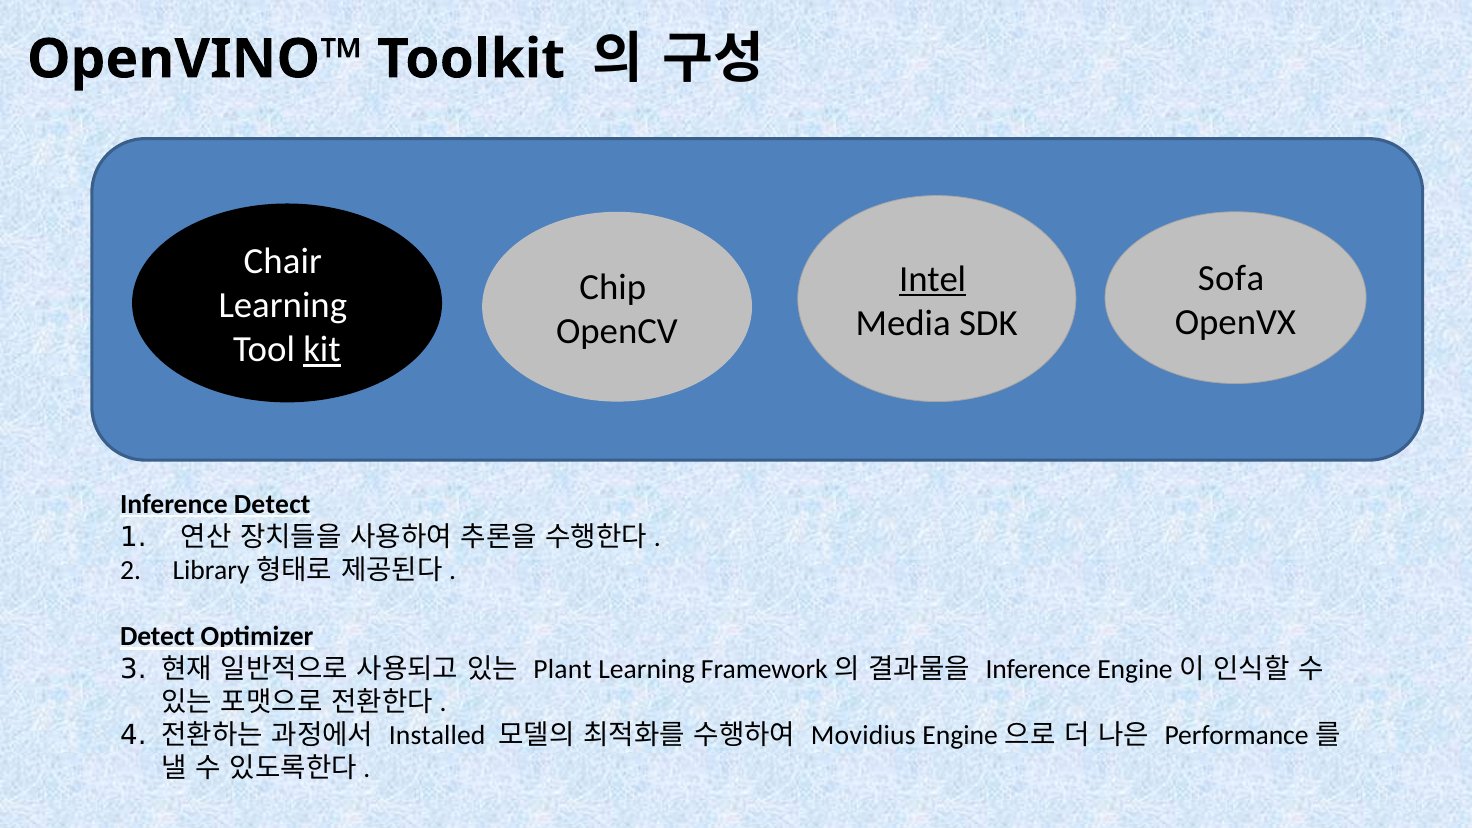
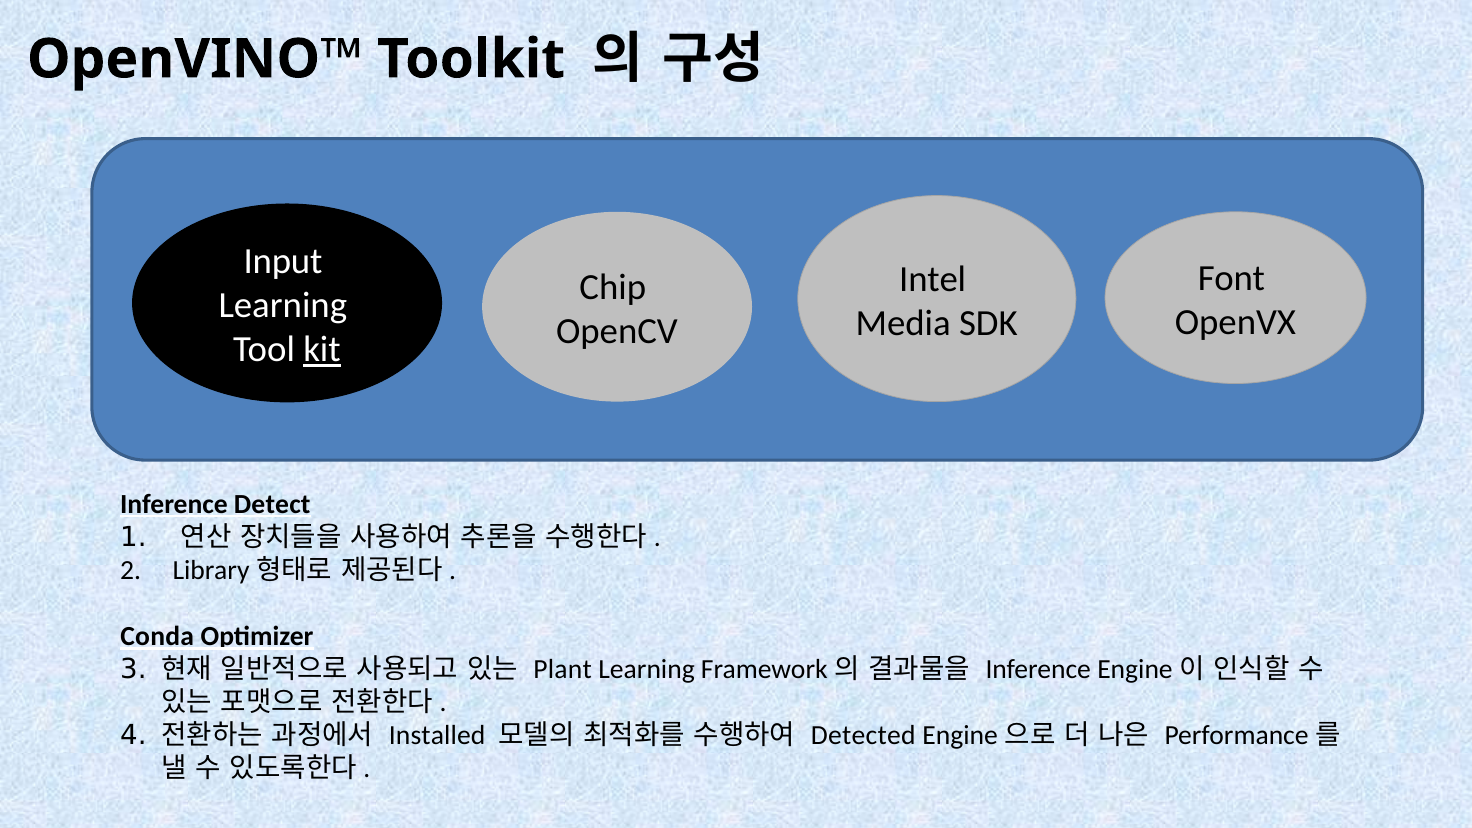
Chair: Chair -> Input (283, 261)
Sofa: Sofa -> Font (1231, 278)
Intel underline: present -> none (933, 279)
Detect: Detect -> Conda (157, 636)
Movidius: Movidius -> Detected (863, 736)
